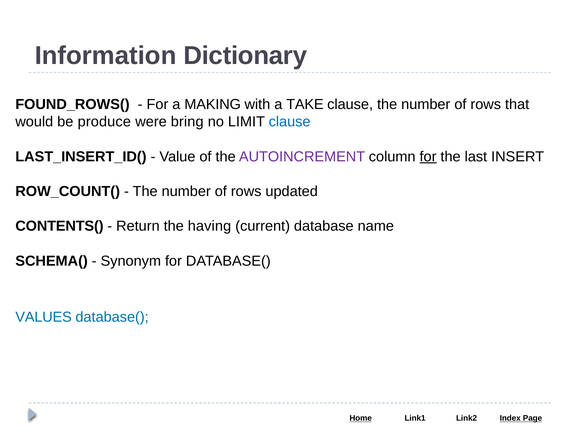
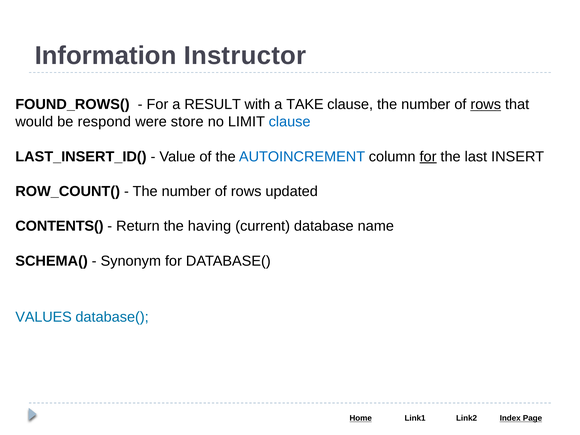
Dictionary: Dictionary -> Instructor (245, 56)
MAKING: MAKING -> RESULT (213, 104)
rows underline: none -> present (486, 104)
produce: produce -> respond (104, 122)
bring: bring -> store (187, 122)
AUTOINCREMENT colour: purple -> blue (302, 157)
